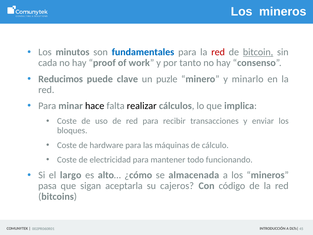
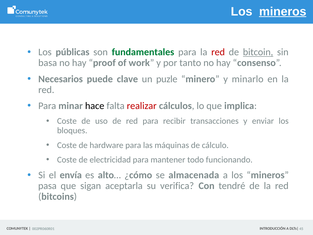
mineros underline: none -> present (283, 11)
minutos: minutos -> públicas (73, 52)
fundamentales colour: blue -> green (143, 52)
cada: cada -> basa (48, 63)
Reducimos: Reducimos -> Necesarios (61, 79)
realizar colour: black -> red (142, 106)
largo: largo -> envía (71, 175)
cajeros: cajeros -> verifica (177, 186)
código: código -> tendré (232, 186)
